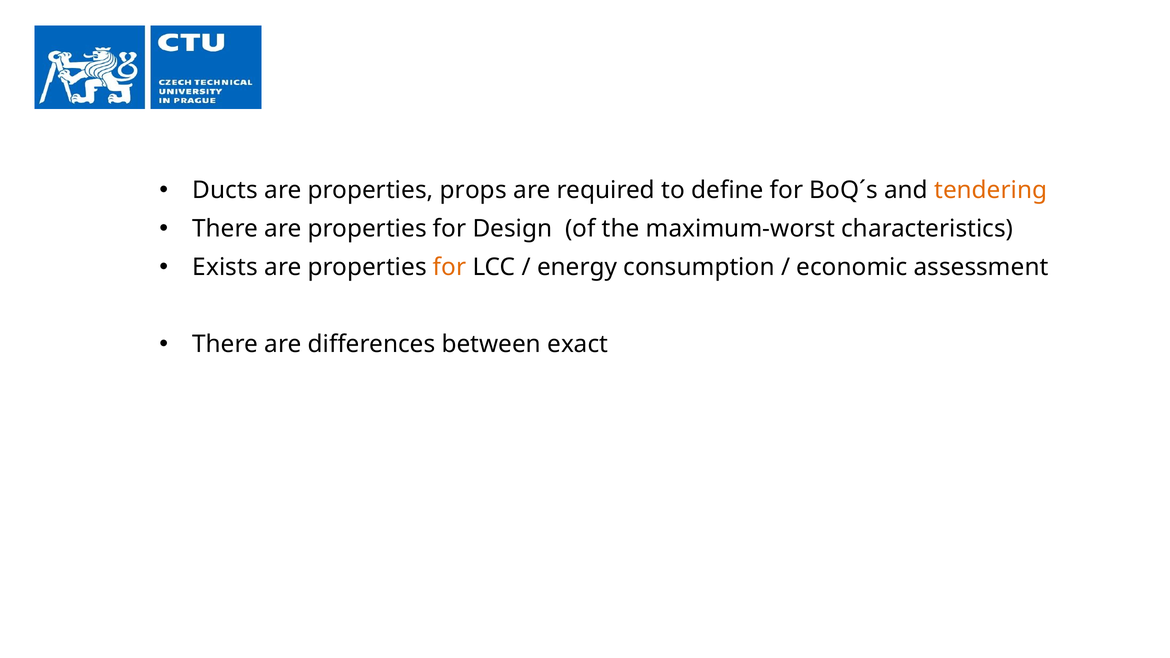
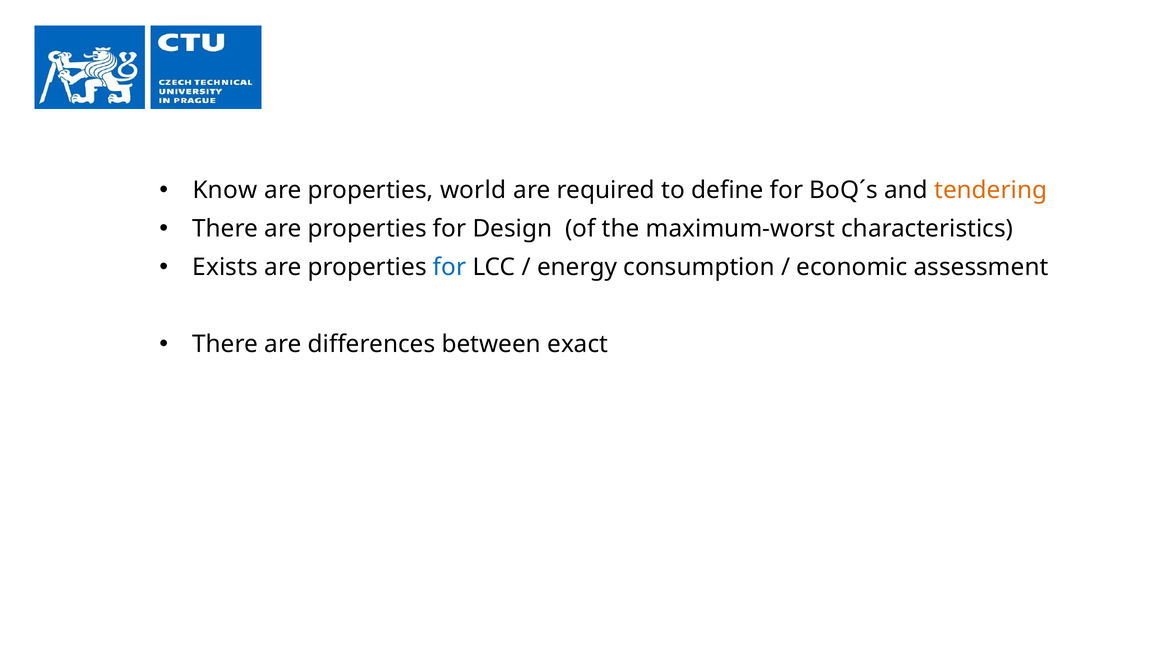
Ducts: Ducts -> Know (225, 190)
props: props -> world (473, 190)
for colour: orange -> blue (450, 267)
